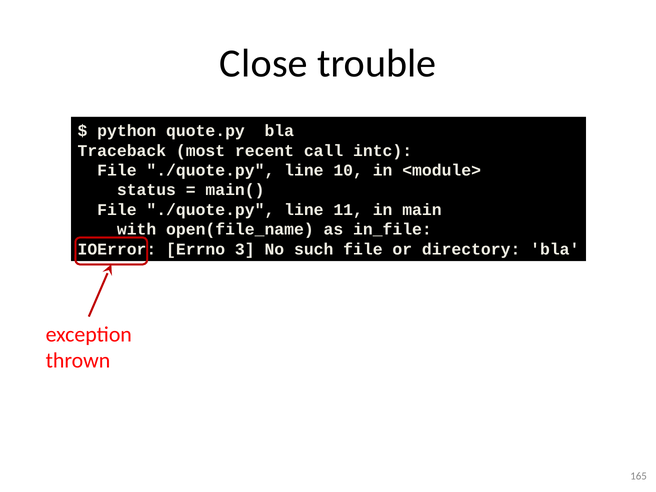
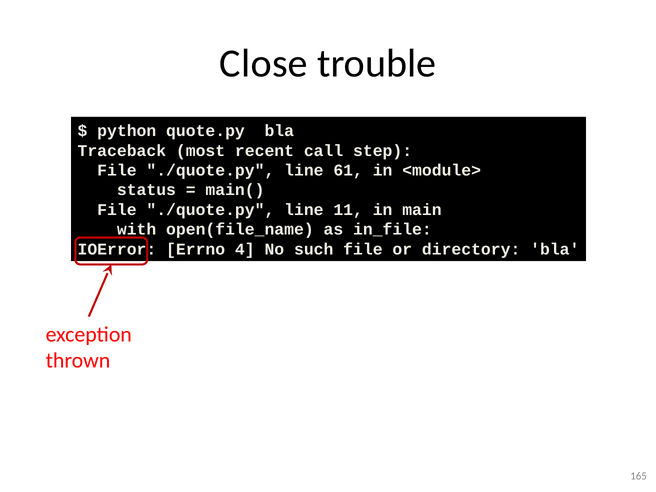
intc: intc -> step (383, 151)
10: 10 -> 61 (348, 170)
3: 3 -> 4 (245, 249)
